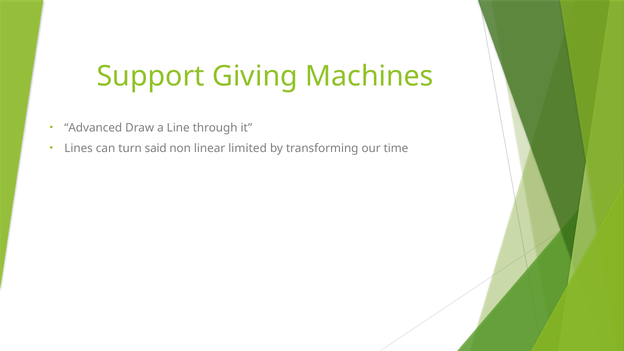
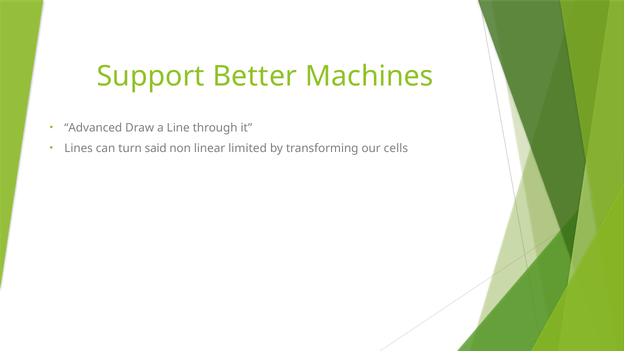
Giving: Giving -> Better (255, 76)
time: time -> cells (396, 148)
